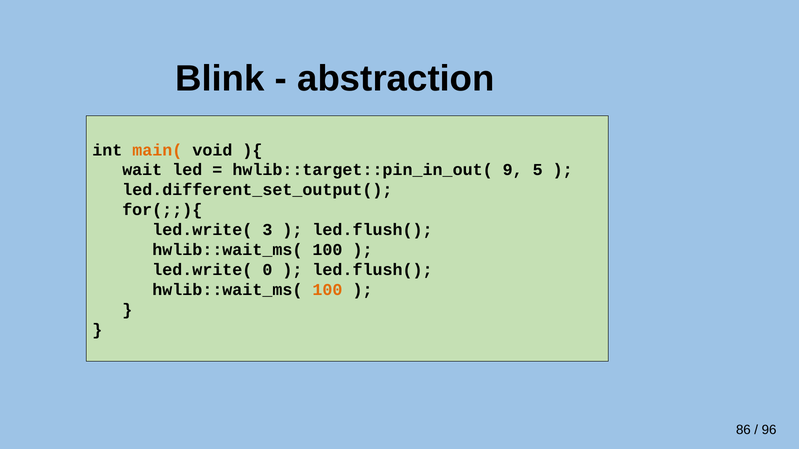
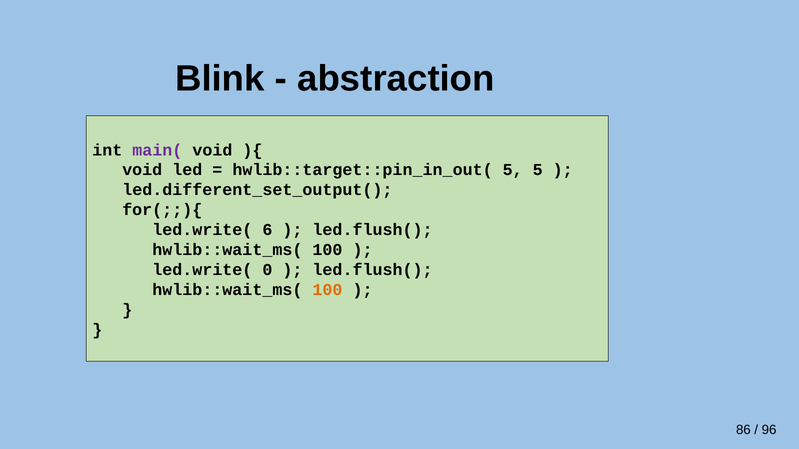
main( colour: orange -> purple (157, 150)
wait: wait -> void (142, 170)
hwlib::target::pin_in_out( 9: 9 -> 5 (513, 170)
3: 3 -> 6 (267, 230)
